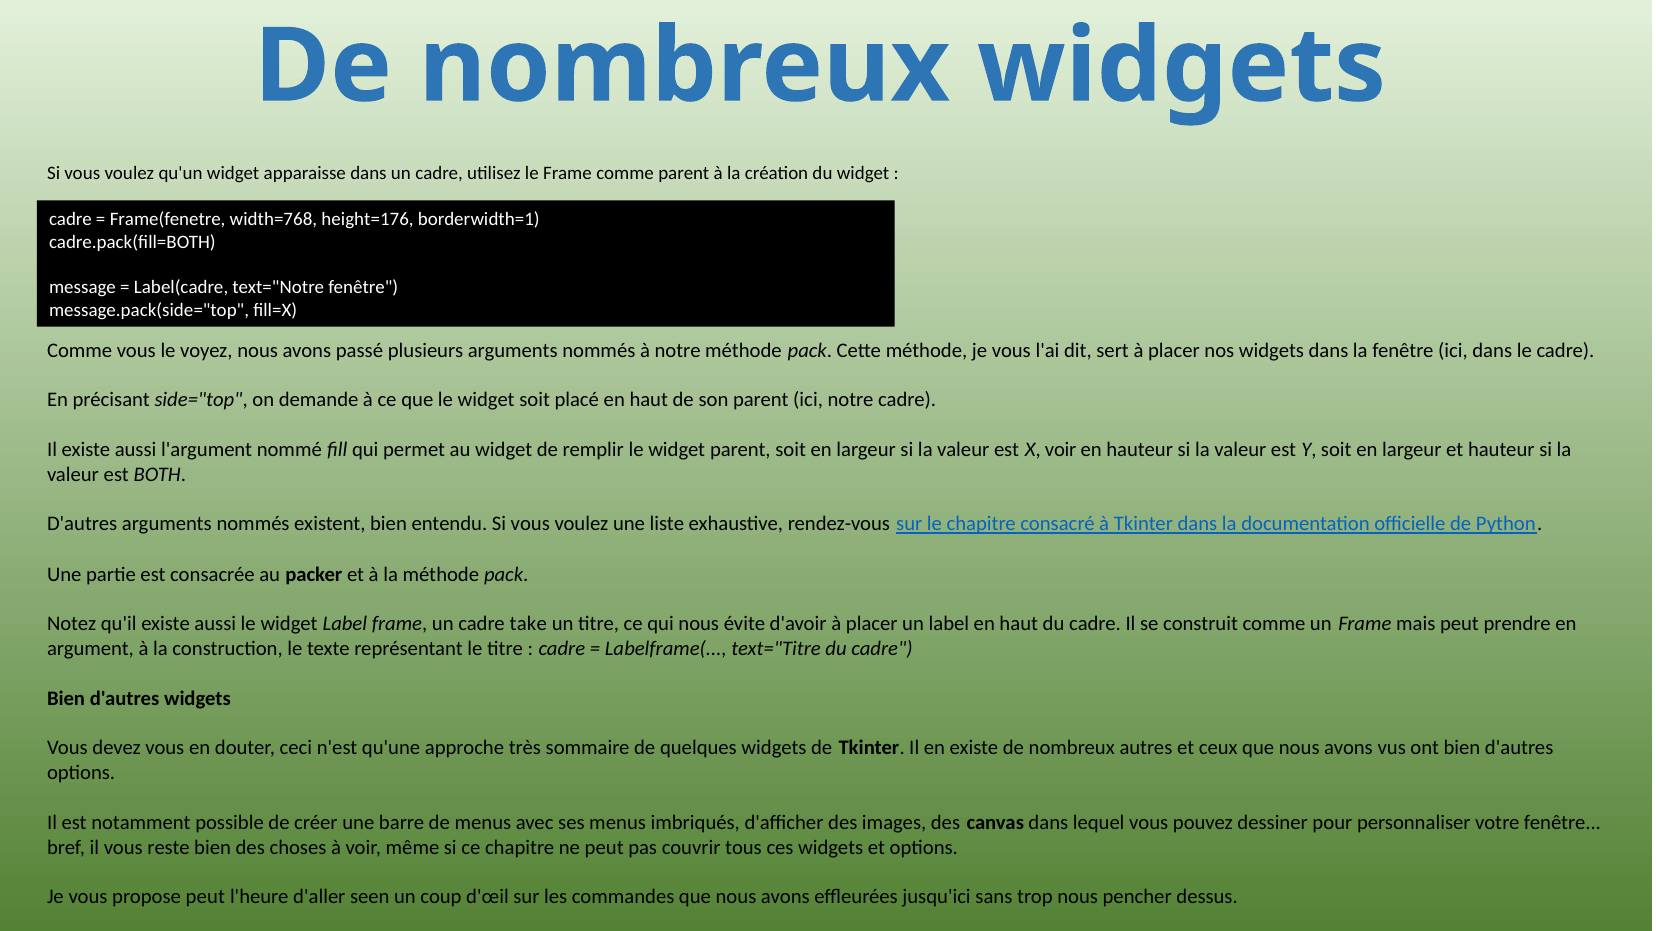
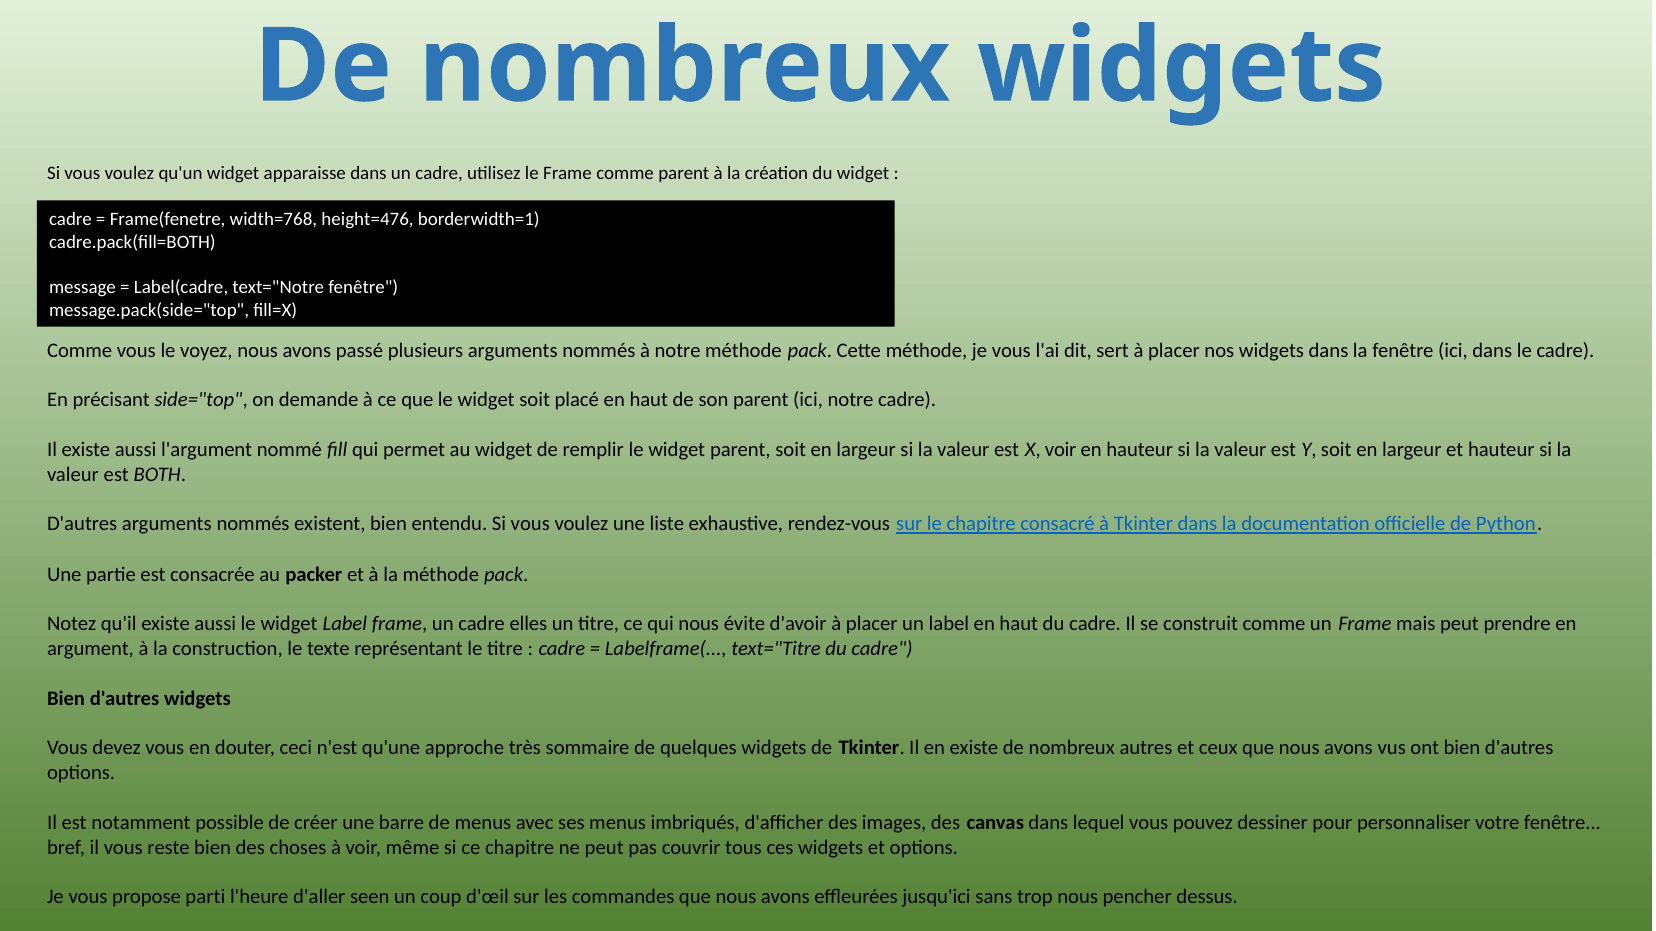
height=176: height=176 -> height=476 (368, 219)
take: take -> elles (528, 624)
propose peut: peut -> parti (205, 897)
